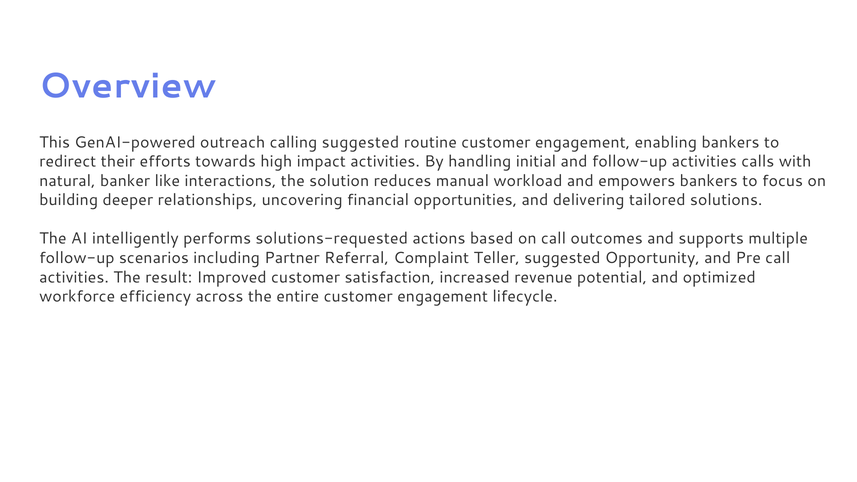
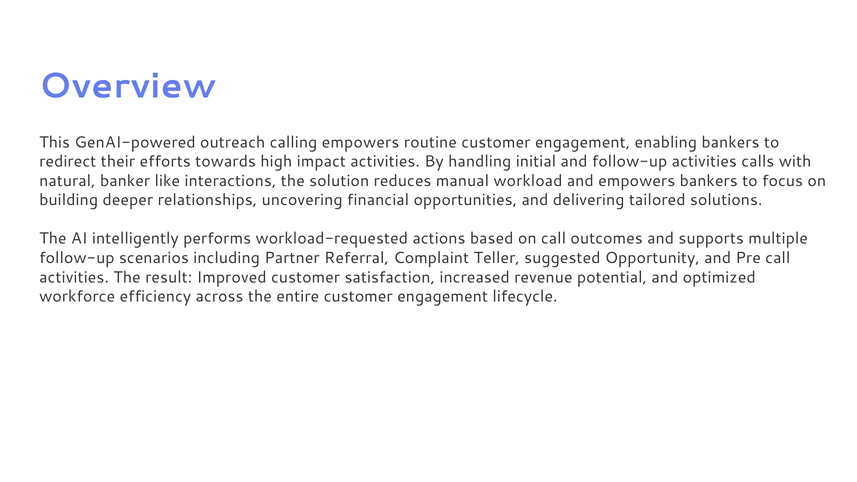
calling suggested: suggested -> empowers (361, 142)
solutions-requested: solutions-requested -> workload-requested (332, 239)
